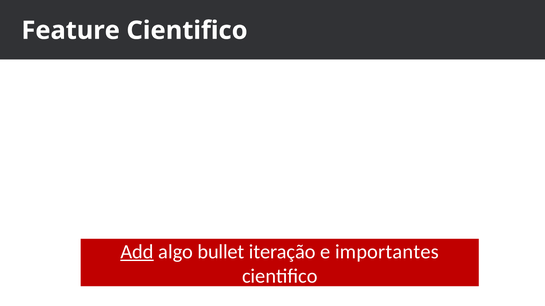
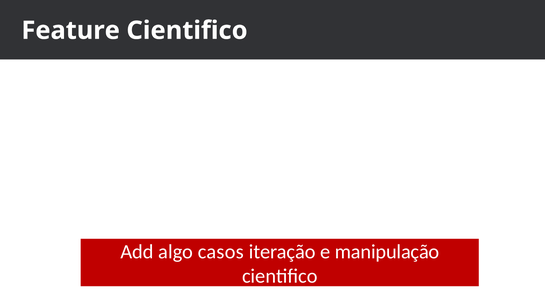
Add underline: present -> none (137, 252)
bullet: bullet -> casos (221, 252)
importantes: importantes -> manipulação (387, 252)
